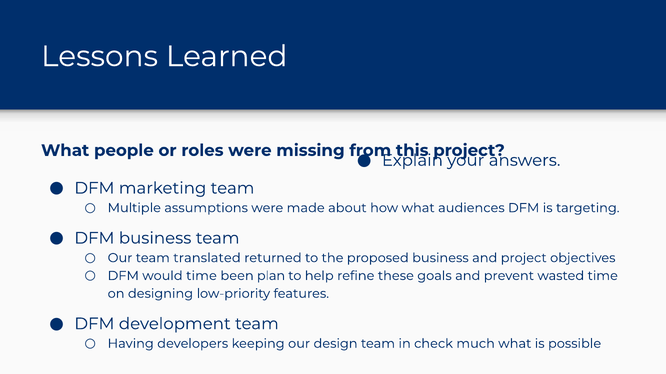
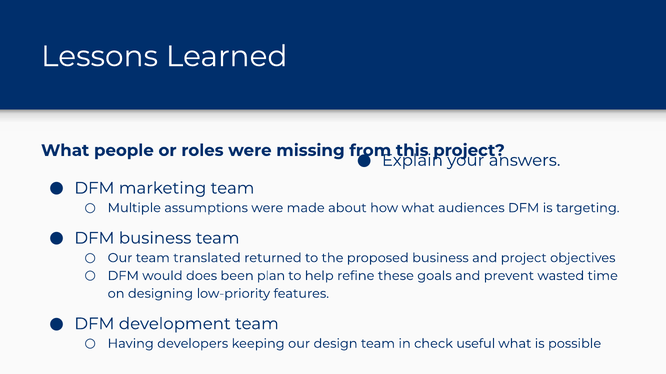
would time: time -> does (202, 276)
much: much -> useful (476, 344)
